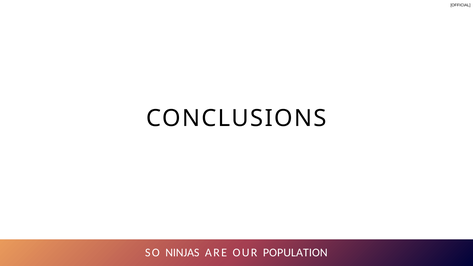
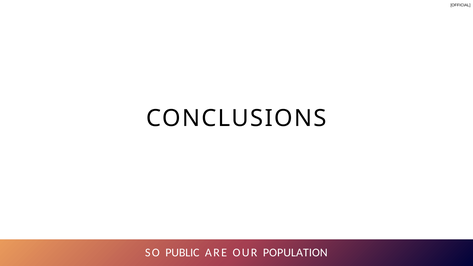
NINJAS: NINJAS -> PUBLIC (182, 253)
